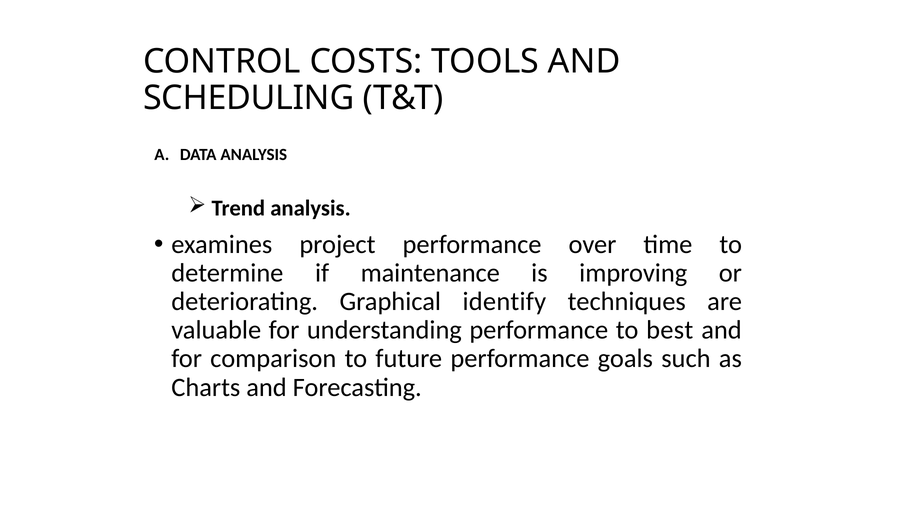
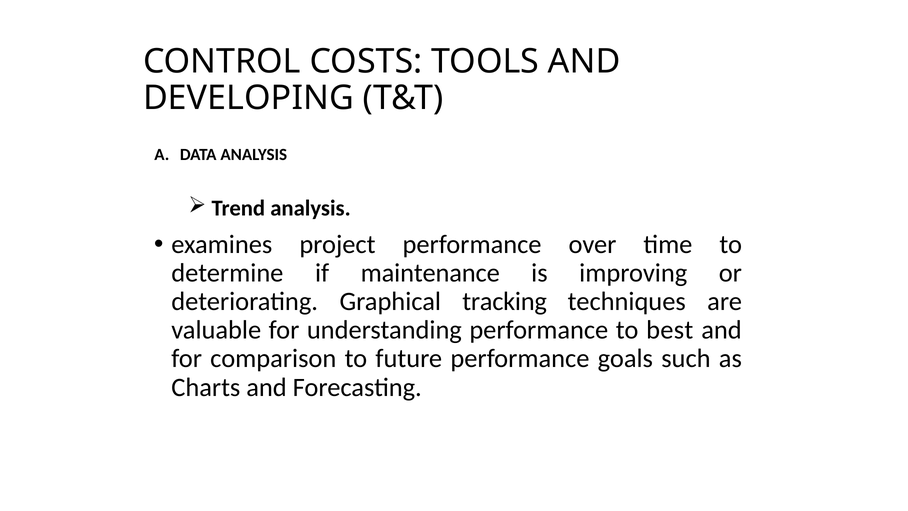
SCHEDULING: SCHEDULING -> DEVELOPING (248, 98)
identify: identify -> tracking (505, 301)
